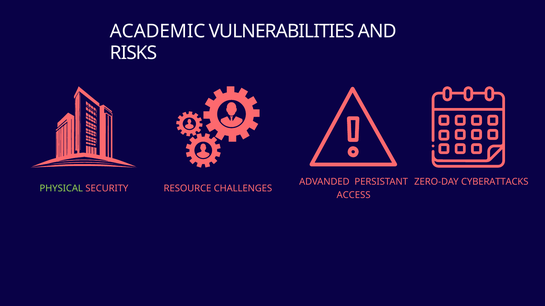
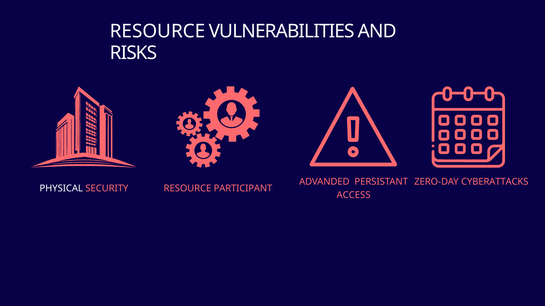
ACADEMIC: ACADEMIC -> RESOURCE (158, 31)
PHYSICAL colour: light green -> white (61, 189)
CHALLENGES: CHALLENGES -> PARTICIPANT (243, 189)
